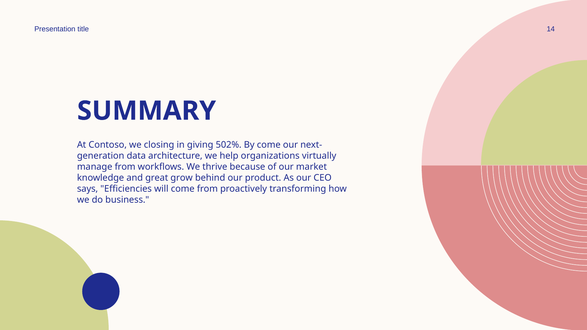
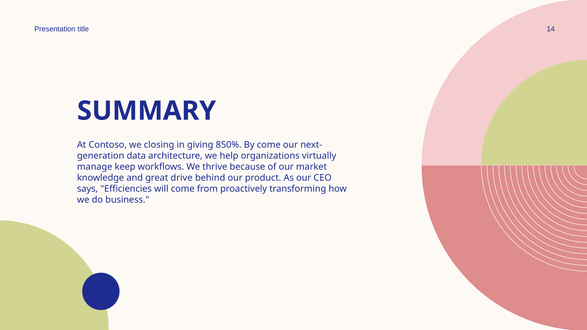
502%: 502% -> 850% (229, 145)
manage from: from -> keep (125, 167)
grow: grow -> drive (182, 178)
